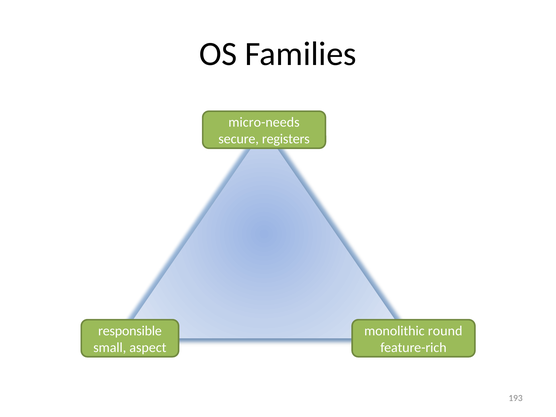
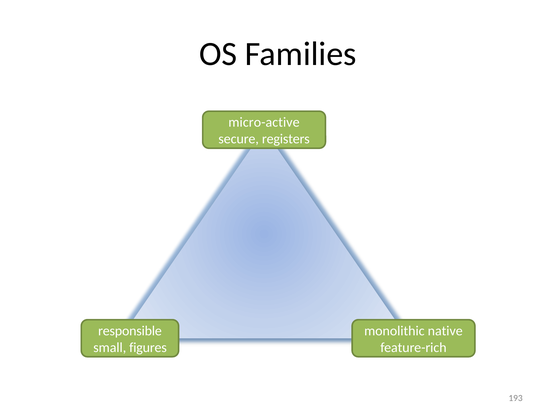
micro-needs: micro-needs -> micro-active (264, 122)
round: round -> native (445, 331)
aspect: aspect -> figures (148, 348)
